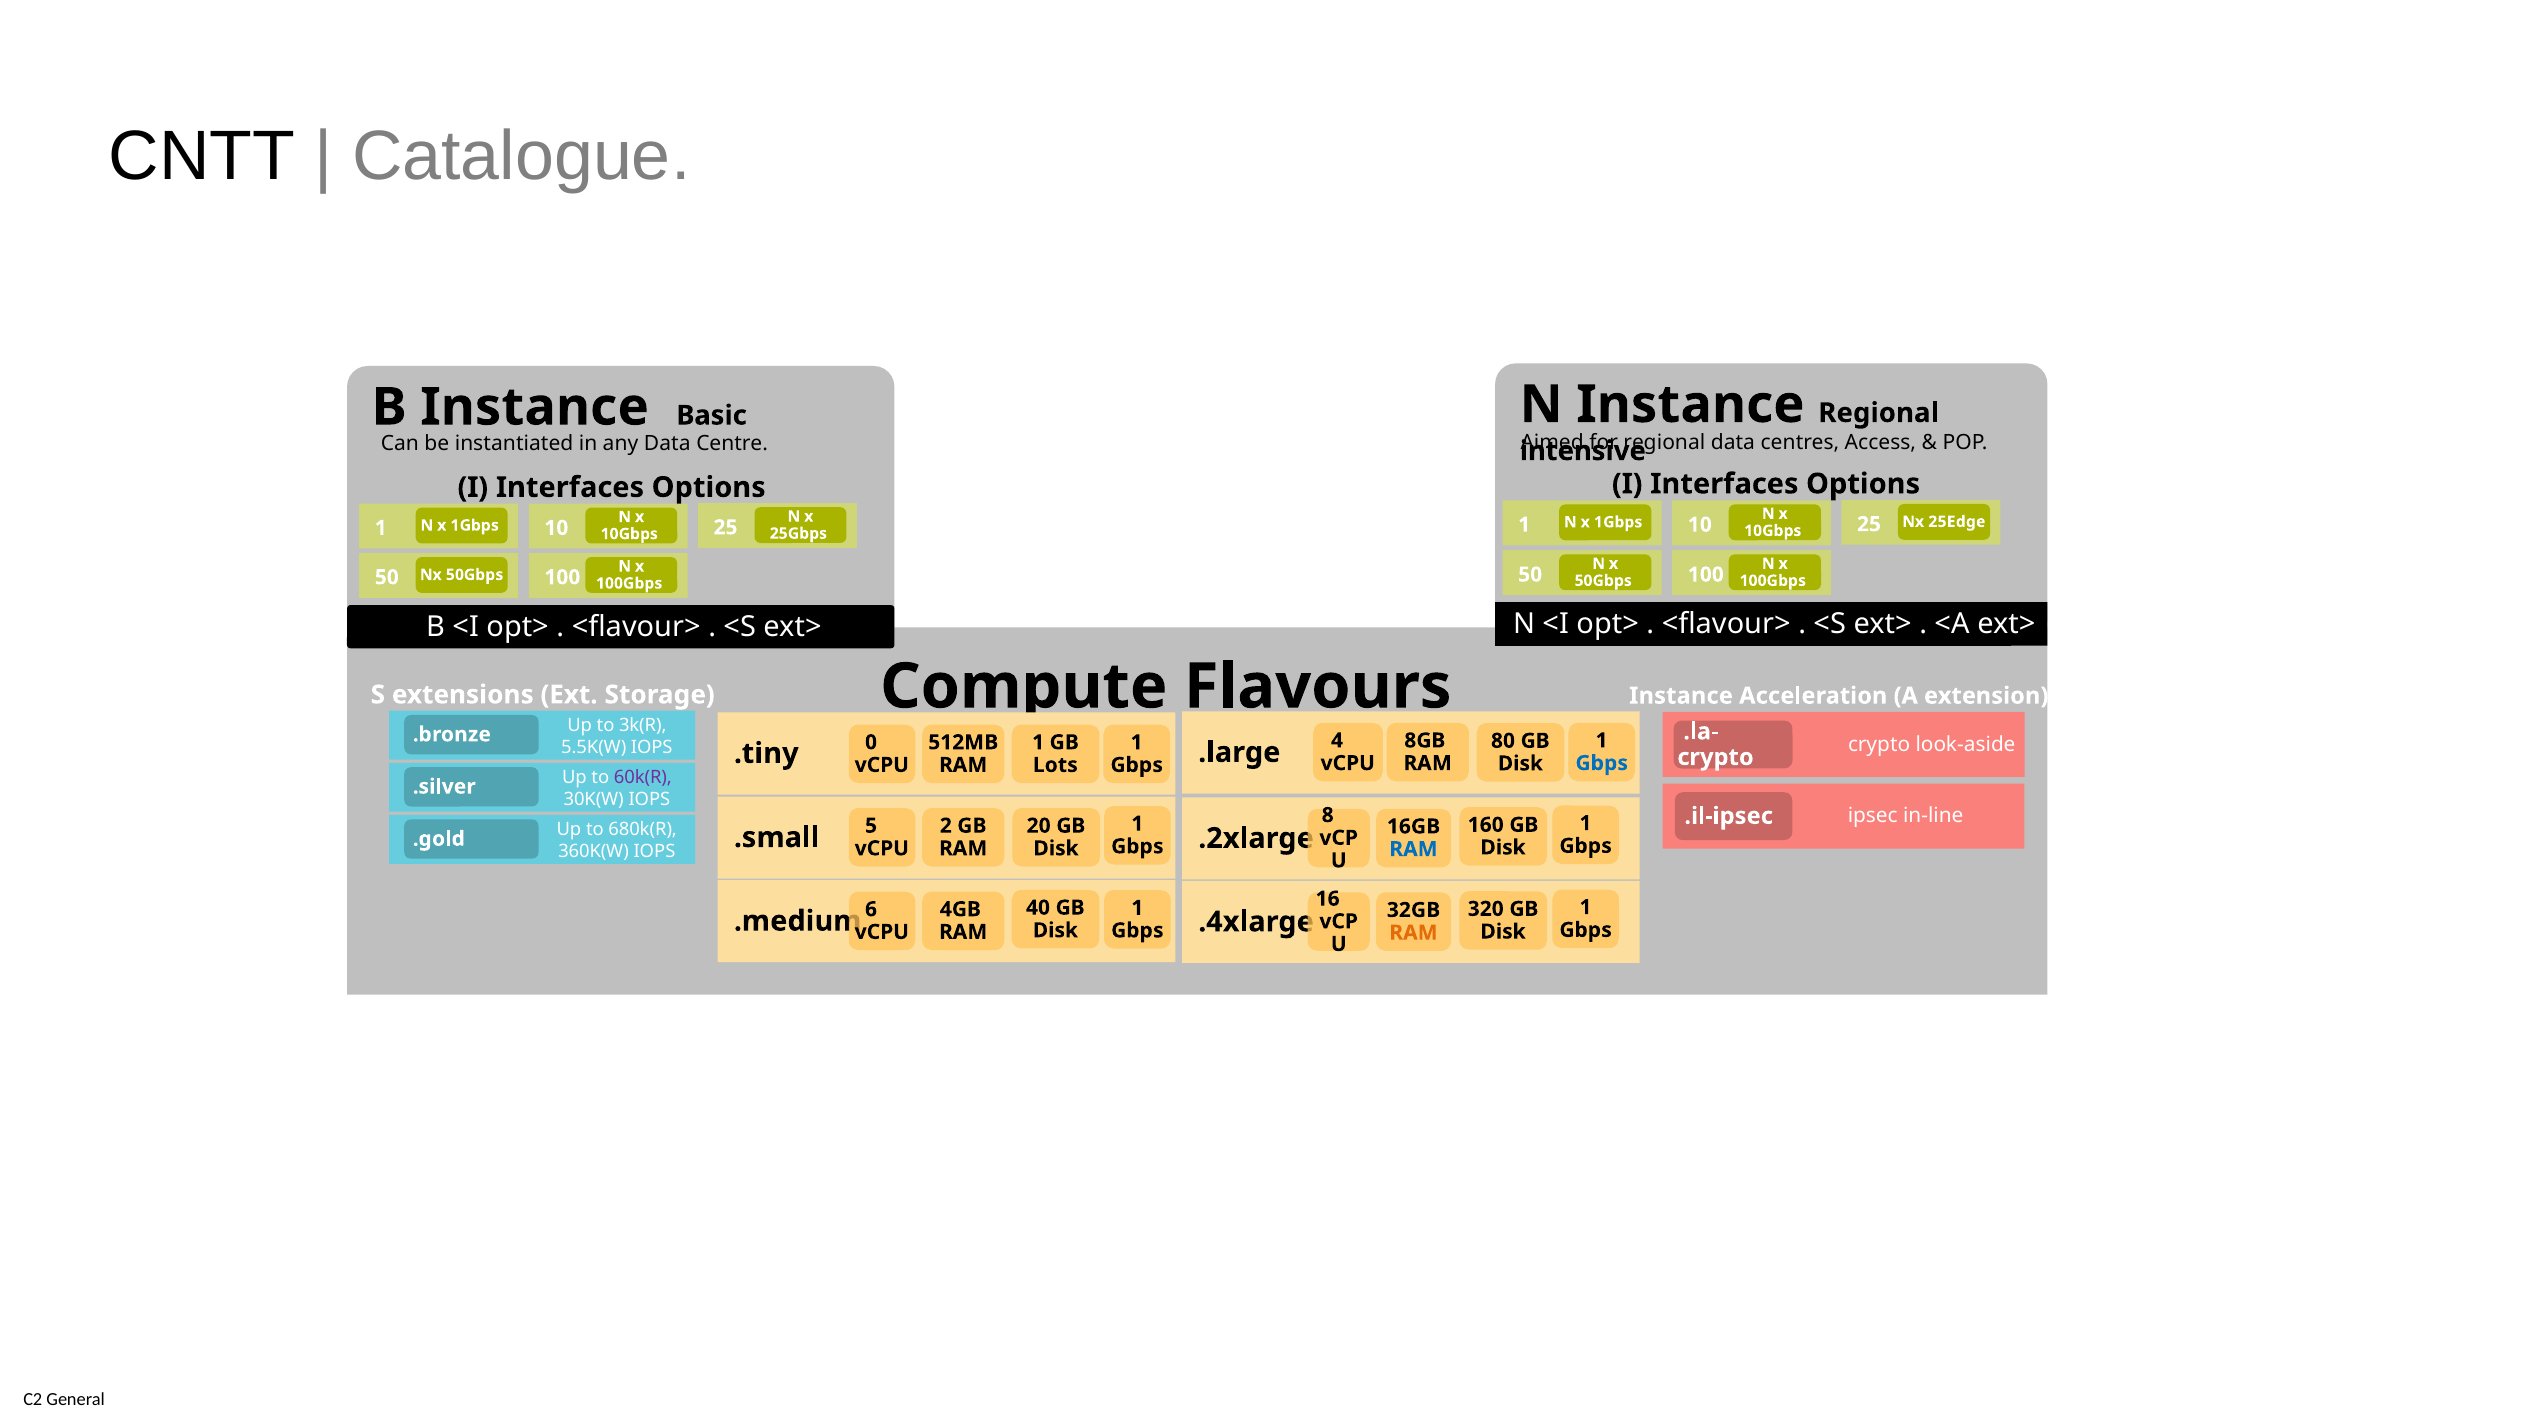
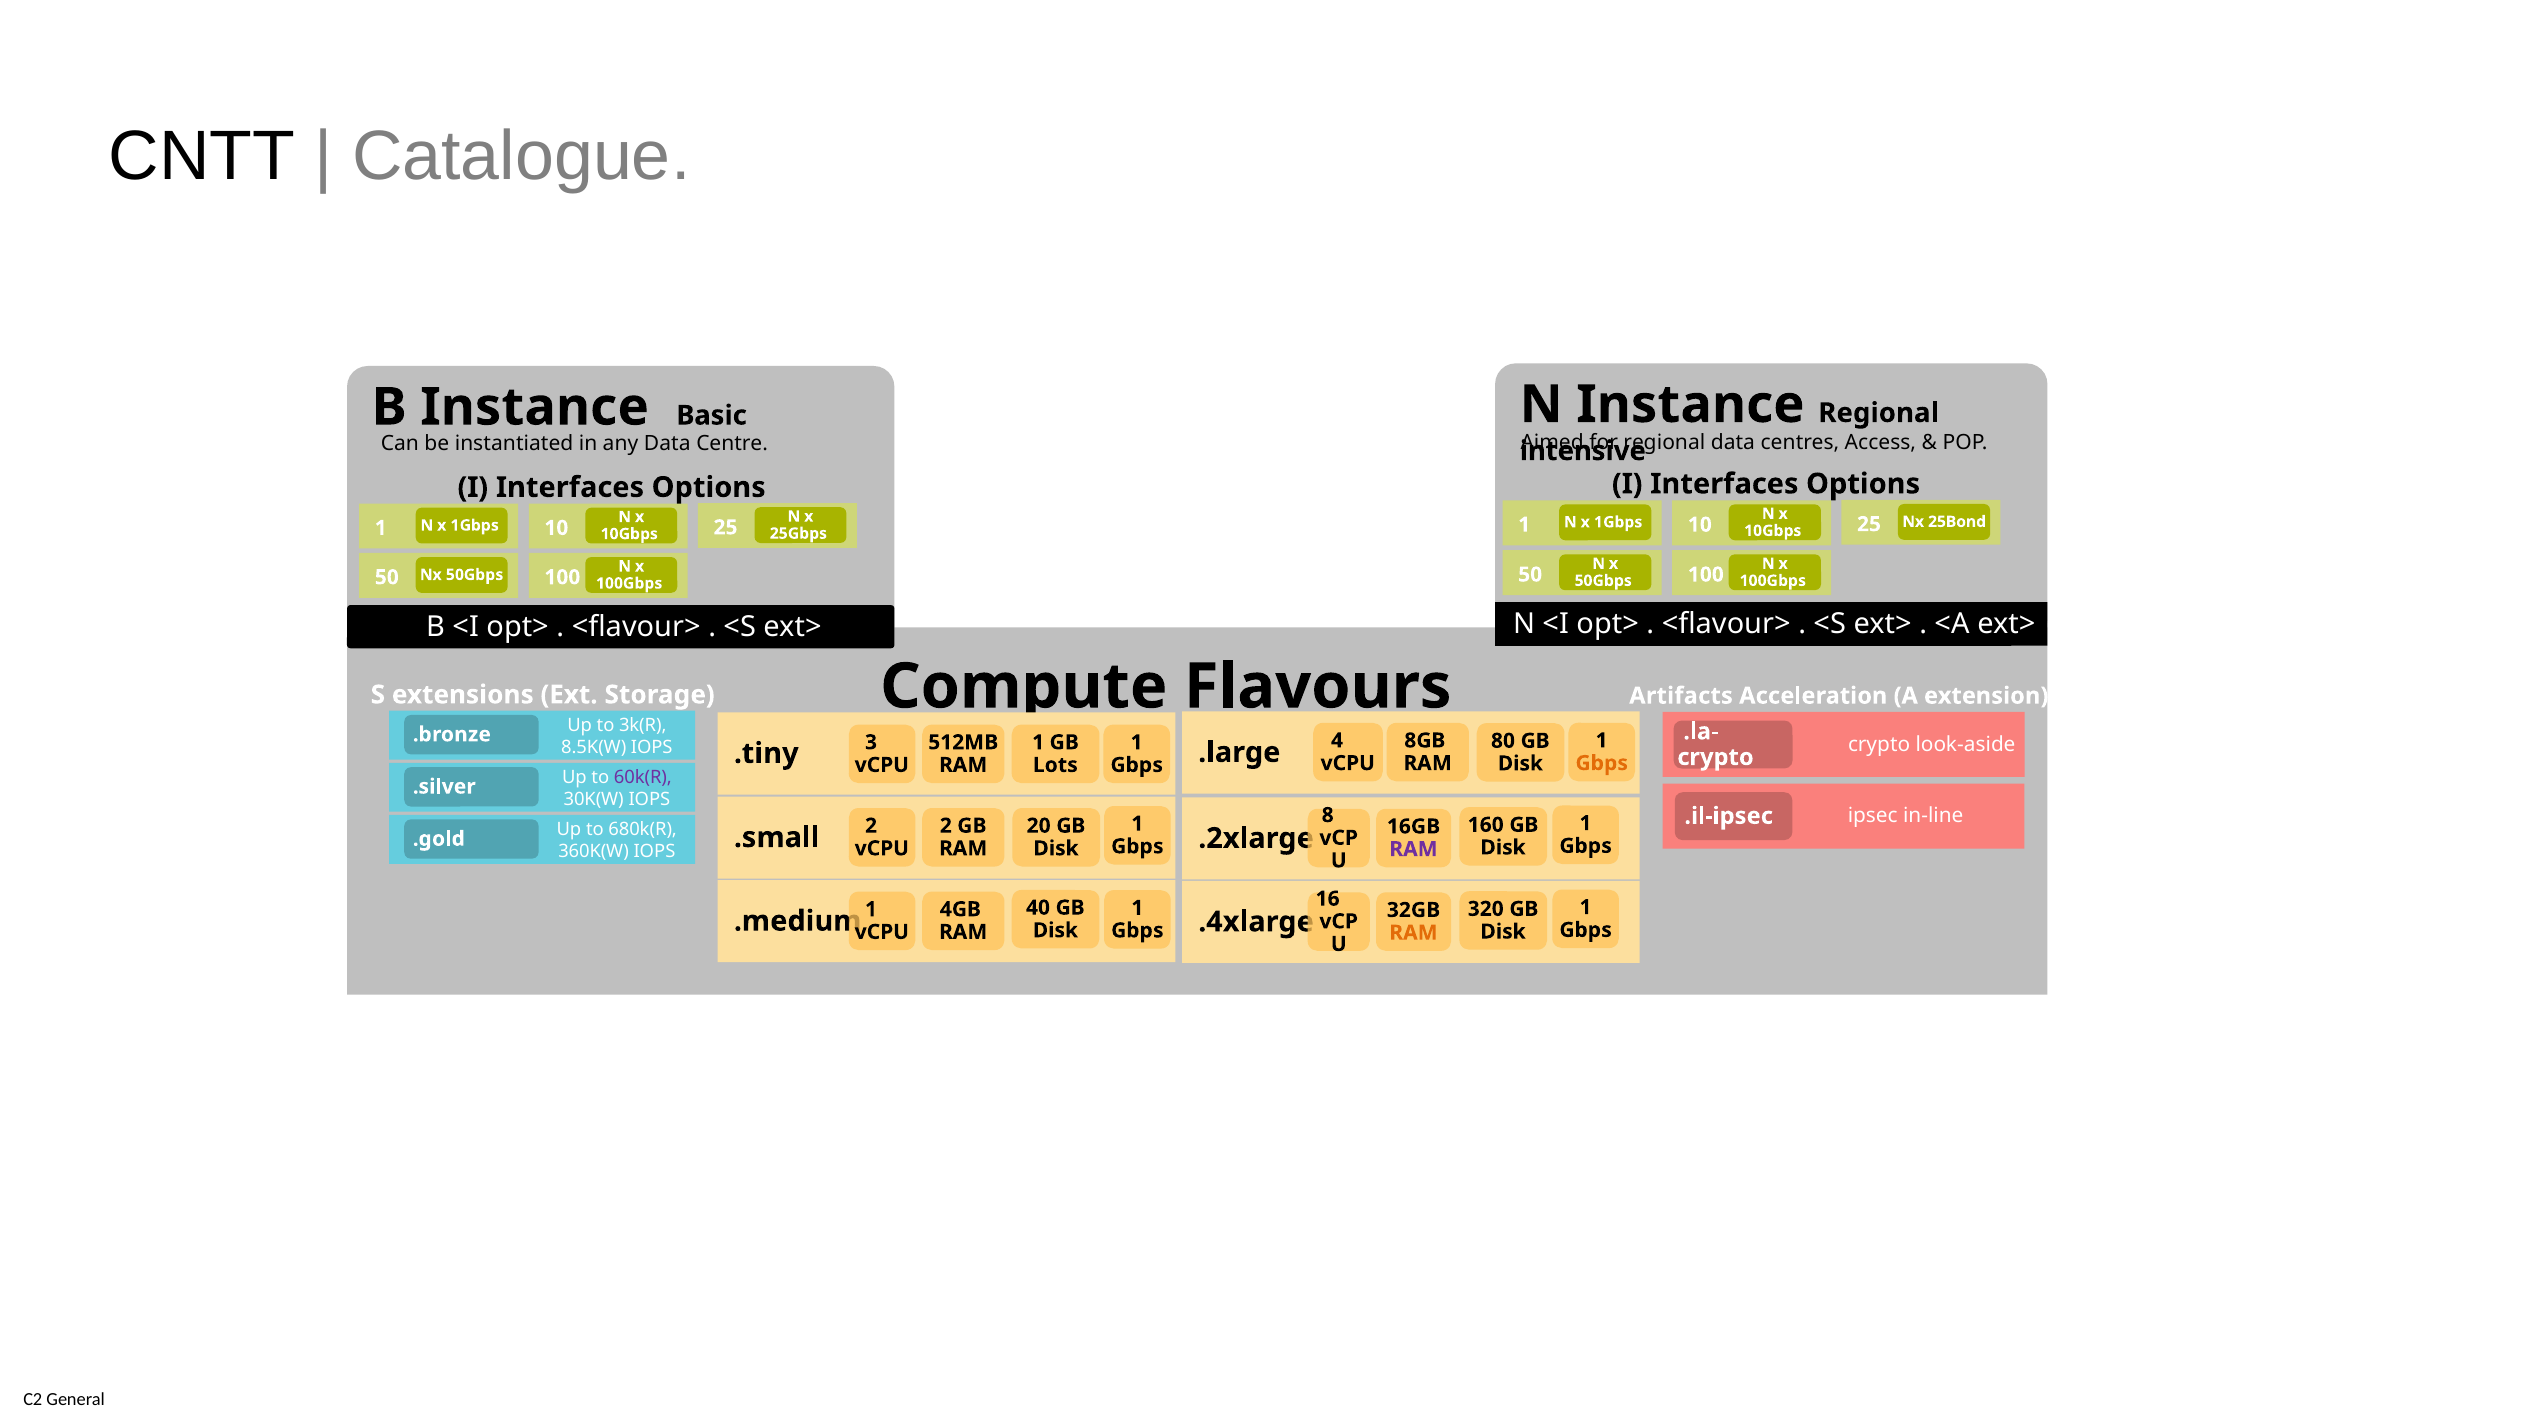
25Edge: 25Edge -> 25Bond (1957, 522)
Instance: Instance -> Artifacts (1681, 696)
5.5K(W: 5.5K(W -> 8.5K(W (594, 748)
0: 0 -> 3 (871, 743)
Gbps colour: blue -> orange (1602, 763)
.small 5: 5 -> 2 (871, 826)
RAM colour: blue -> purple (1413, 849)
.medium 6: 6 -> 1 (871, 910)
